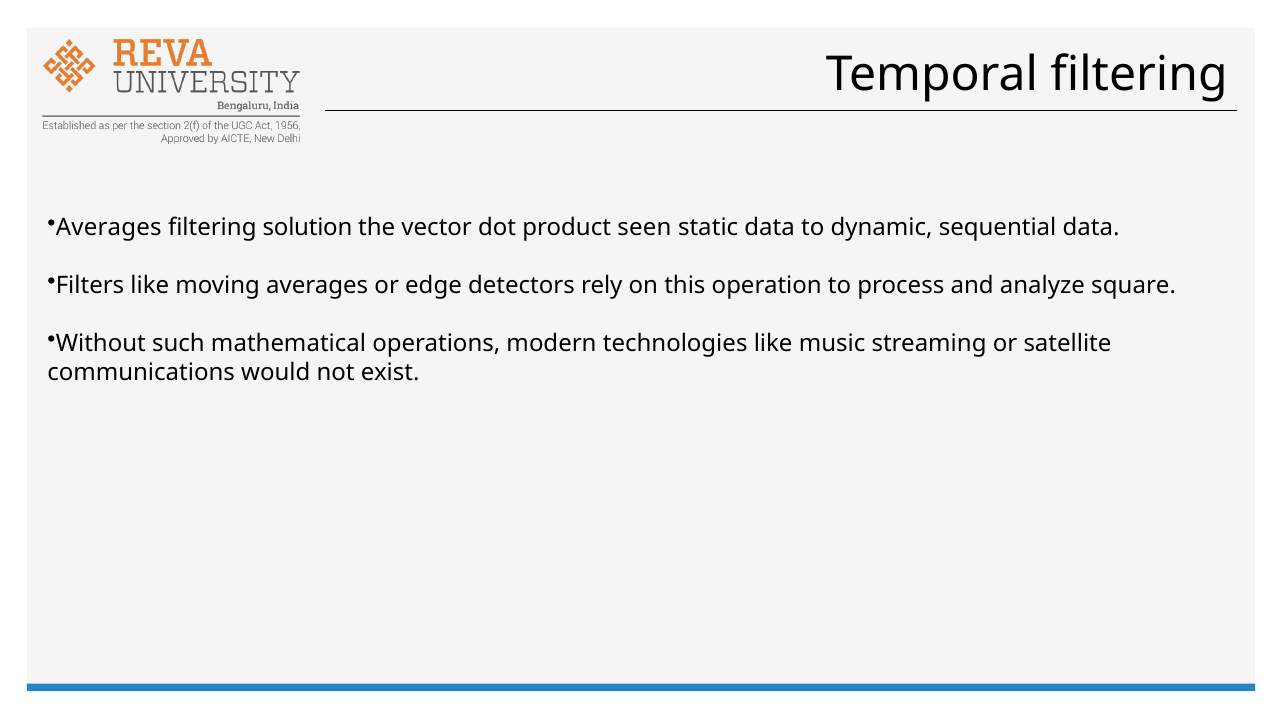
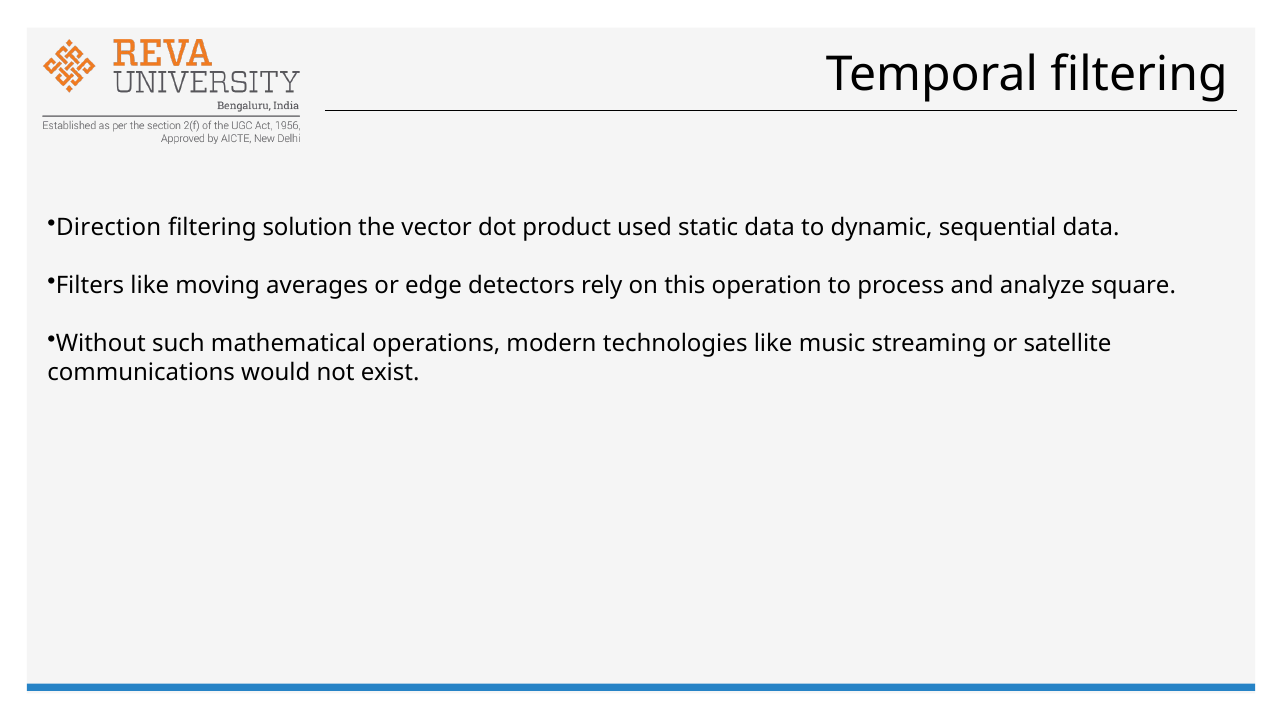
Averages: Averages -> Direction (109, 228)
seen: seen -> used (645, 228)
